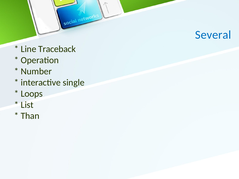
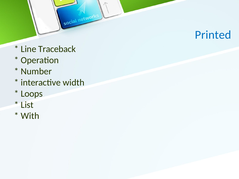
Several: Several -> Printed (213, 35)
single: single -> width (74, 83)
Than: Than -> With (30, 116)
